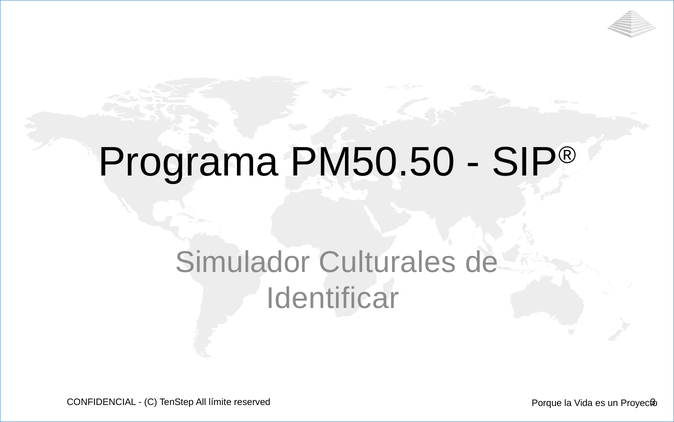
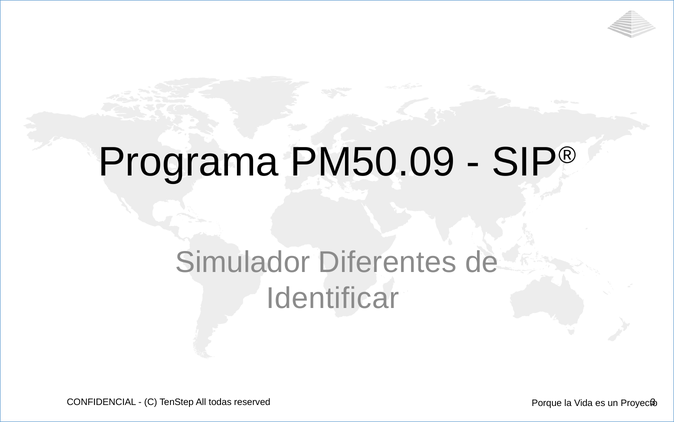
PM50.50: PM50.50 -> PM50.09 (373, 162)
Culturales: Culturales -> Diferentes (388, 262)
límite: límite -> todas (220, 401)
